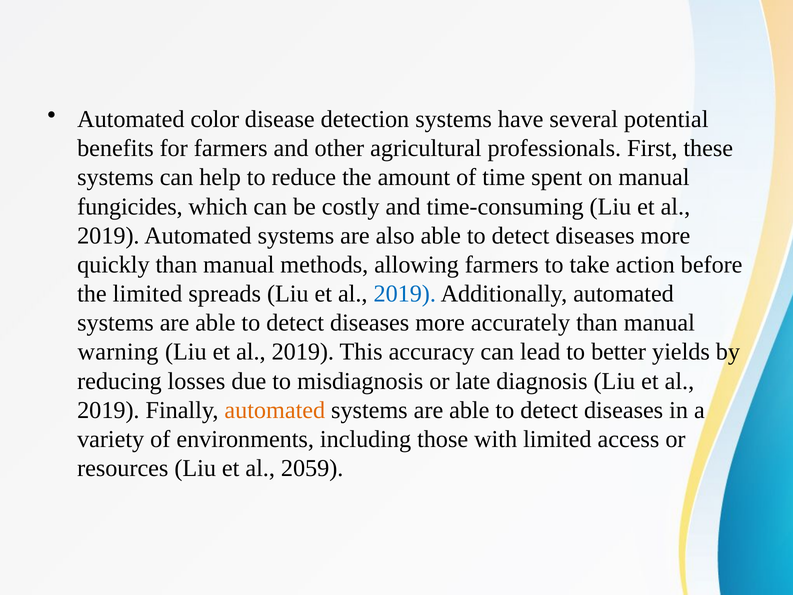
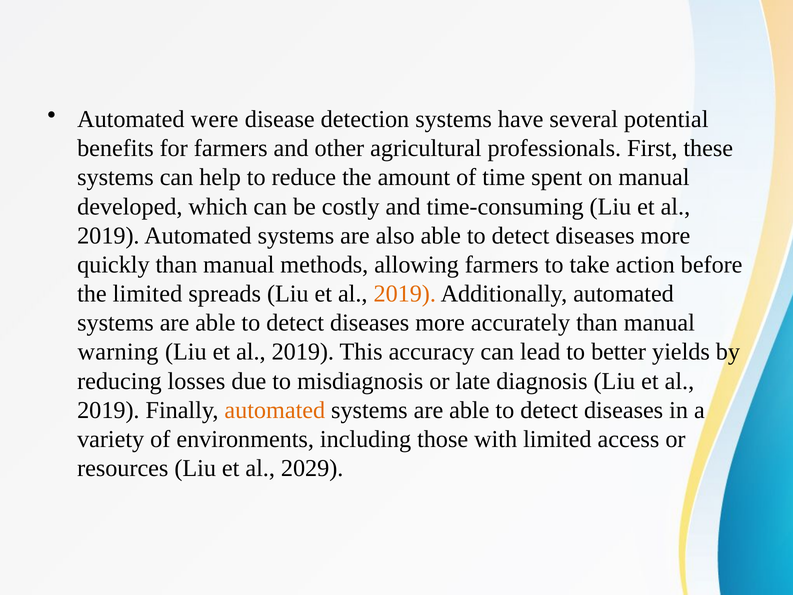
color: color -> were (215, 119)
fungicides: fungicides -> developed (130, 206)
2019 colour: blue -> orange (405, 294)
2059: 2059 -> 2029 (312, 468)
